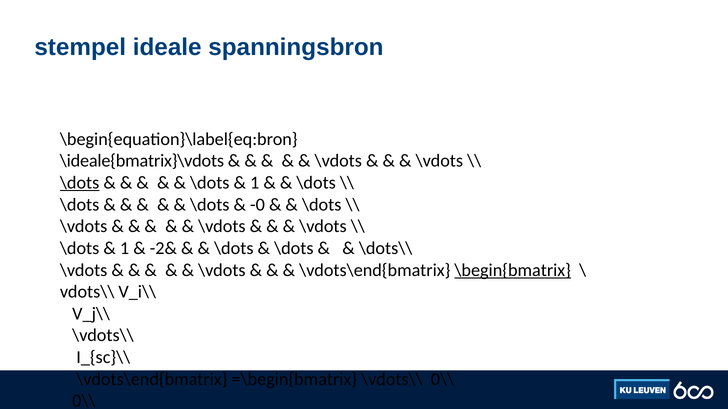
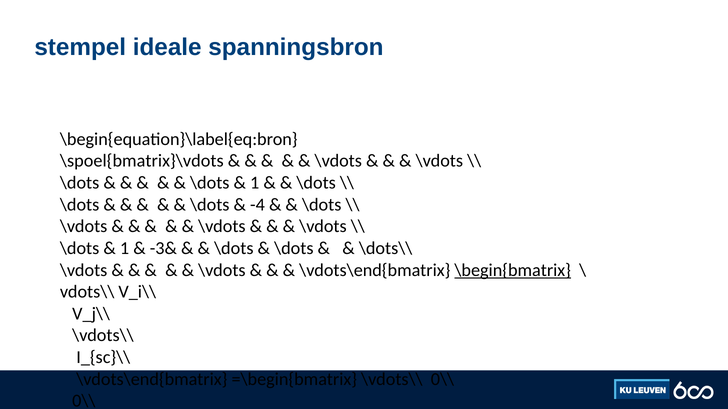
\ideale{bmatrix}\vdots: \ideale{bmatrix}\vdots -> \spoel{bmatrix}\vdots (142, 161)
\dots underline: present -> none (80, 183)
-0: -0 -> -4 (257, 205)
-2&: -2& -> -3& (163, 249)
